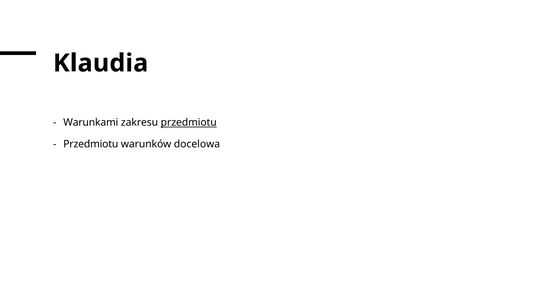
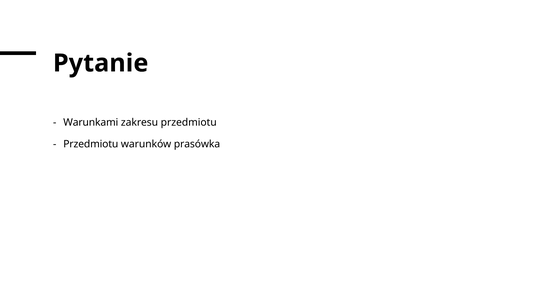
Klaudia: Klaudia -> Pytanie (101, 63)
przedmiotu underline: present -> none (189, 123)
docelowa: docelowa -> prasówka (197, 144)
